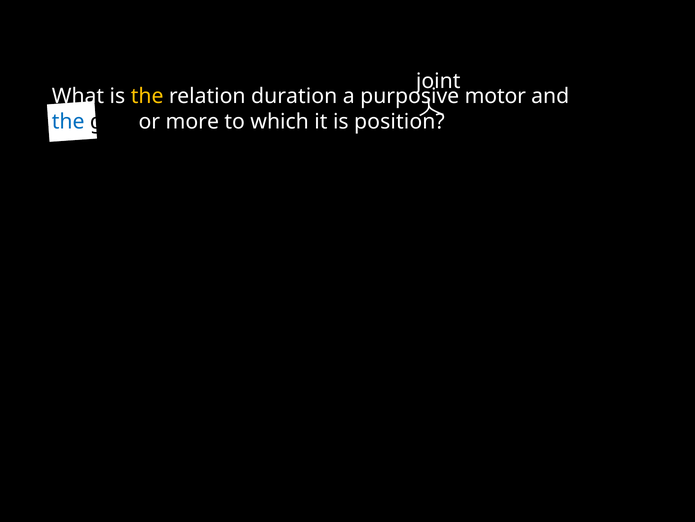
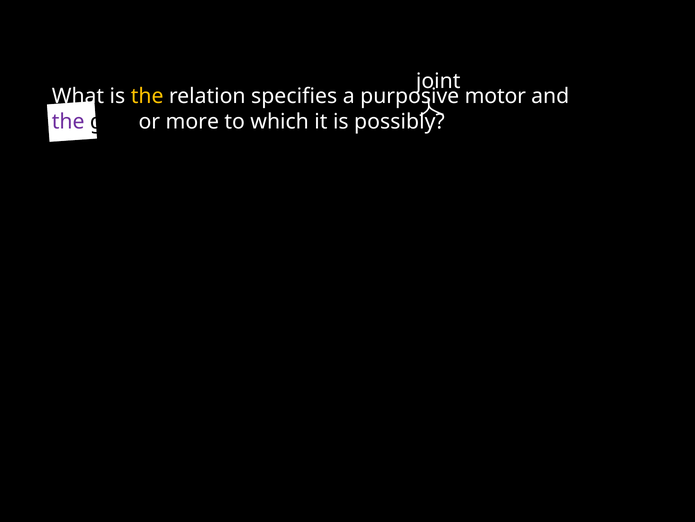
duration: duration -> specifies (294, 96)
the colour: blue -> purple (68, 122)
position: position -> possibly (399, 122)
